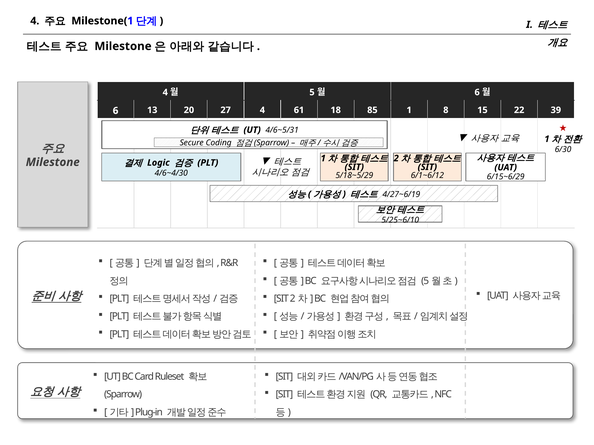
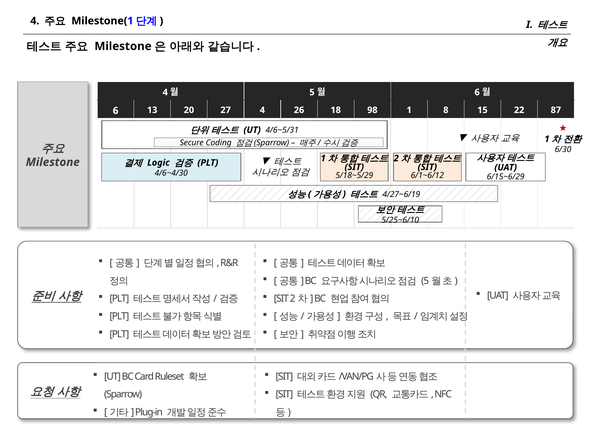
61: 61 -> 26 (299, 110)
85: 85 -> 98 (372, 110)
39: 39 -> 87 (556, 110)
